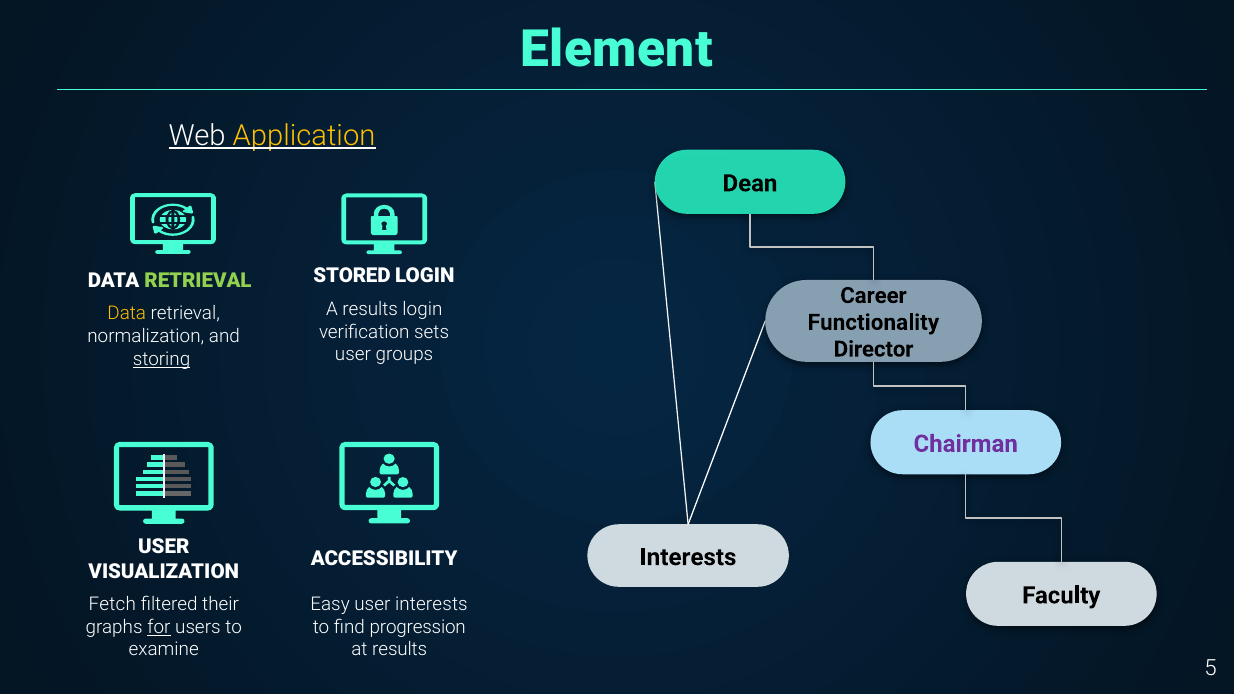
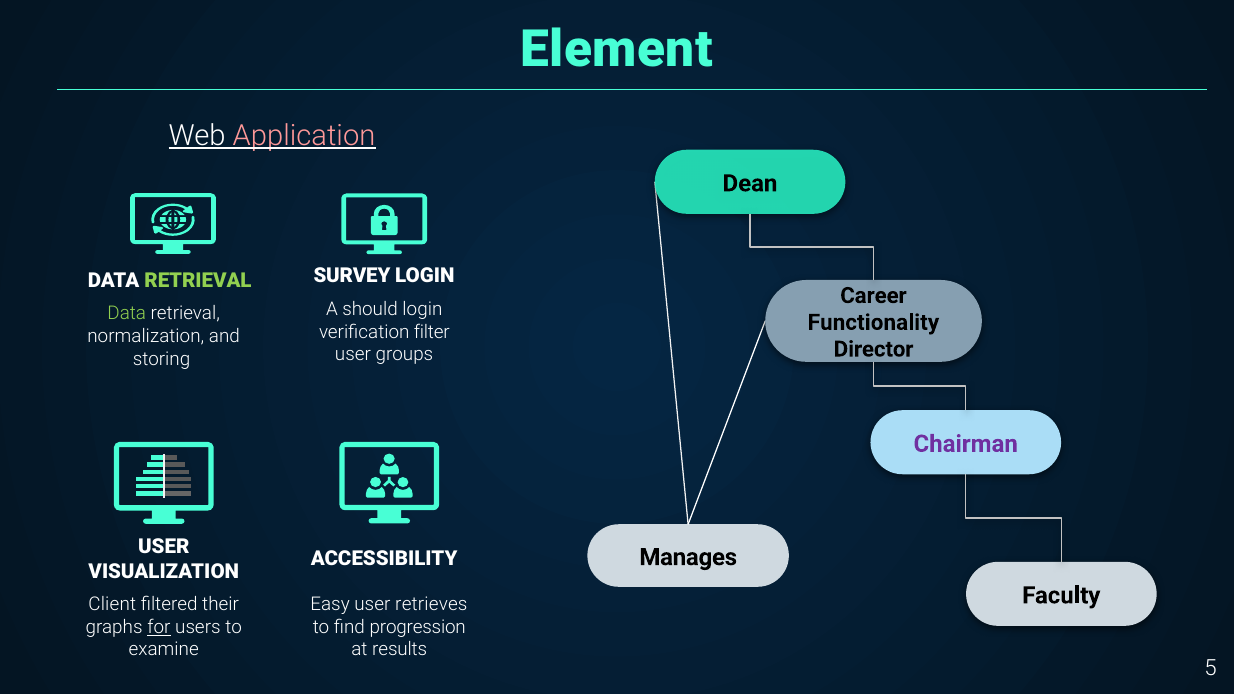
Application colour: yellow -> pink (304, 136)
STORED: STORED -> SURVEY (352, 276)
A results: results -> should (370, 309)
Data colour: yellow -> light green (127, 314)
sets: sets -> filter (432, 332)
storing underline: present -> none (162, 359)
Interests: Interests -> Manages (688, 557)
user interests: interests -> retrieves (431, 604)
Fetch: Fetch -> Client (112, 605)
